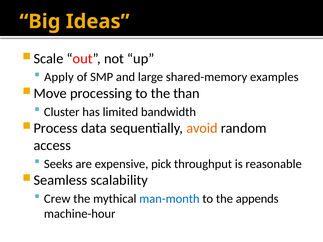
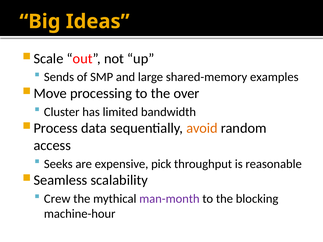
Apply: Apply -> Sends (59, 77)
than: than -> over (186, 93)
man-month colour: blue -> purple (169, 199)
appends: appends -> blocking (257, 199)
